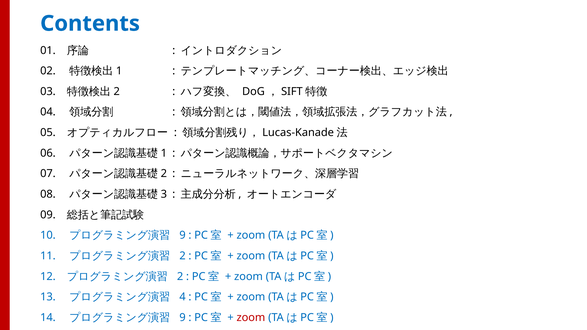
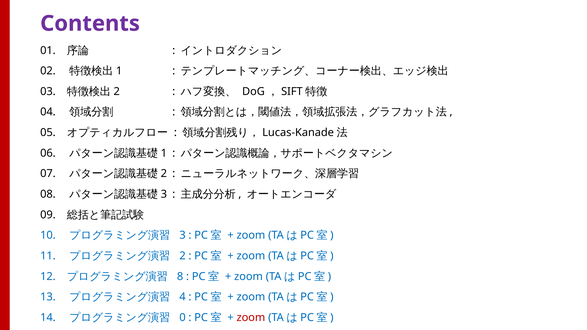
Contents colour: blue -> purple (90, 24)
9: 9 -> 3 (183, 235)
2: 2 -> 8 (180, 277)
9: 9 -> 0 (183, 318)
